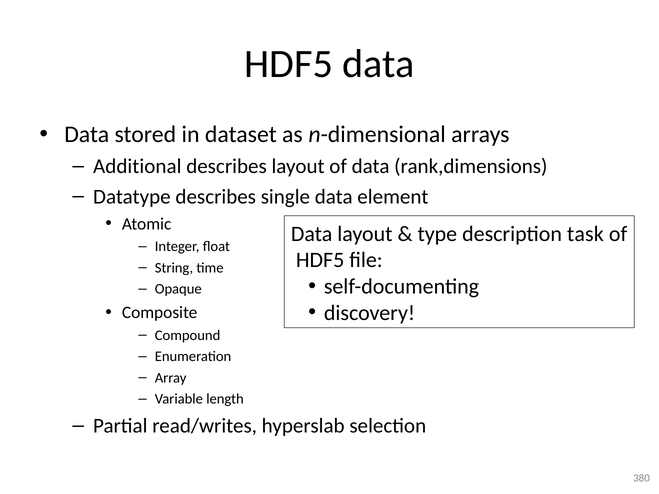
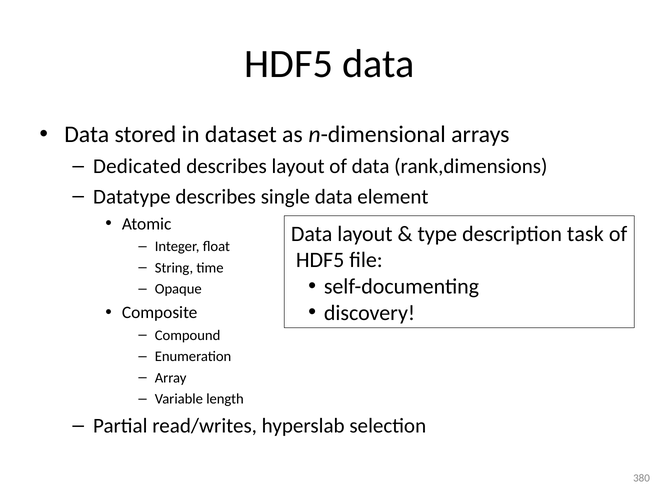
Additional: Additional -> Dedicated (137, 166)
